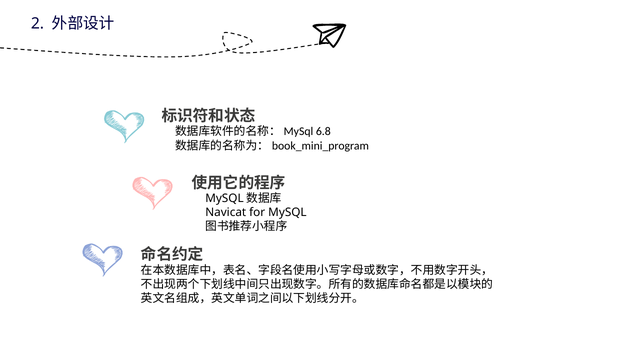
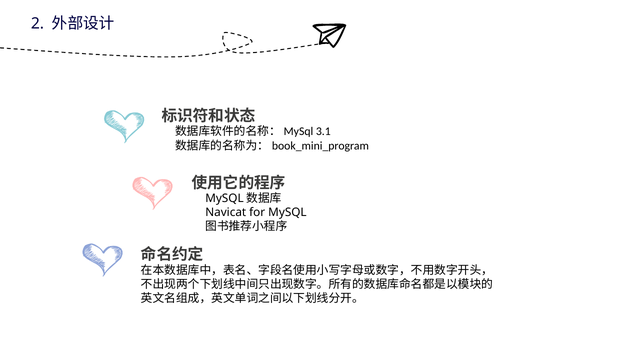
6.8: 6.8 -> 3.1 (323, 132)
